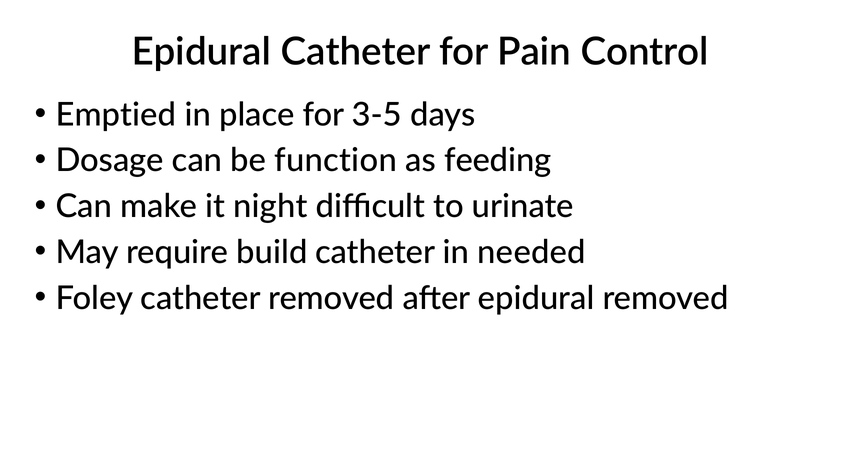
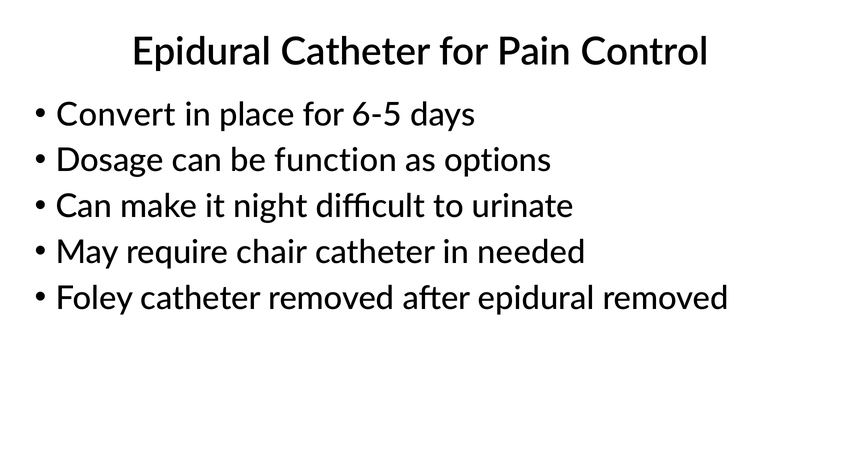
Emptied: Emptied -> Convert (116, 115)
3-5: 3-5 -> 6-5 (377, 115)
feeding: feeding -> options (498, 161)
build: build -> chair (272, 253)
